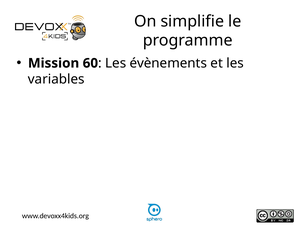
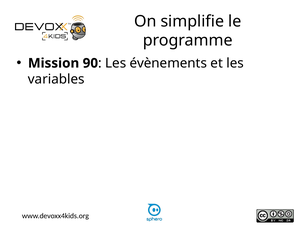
60: 60 -> 90 (90, 63)
